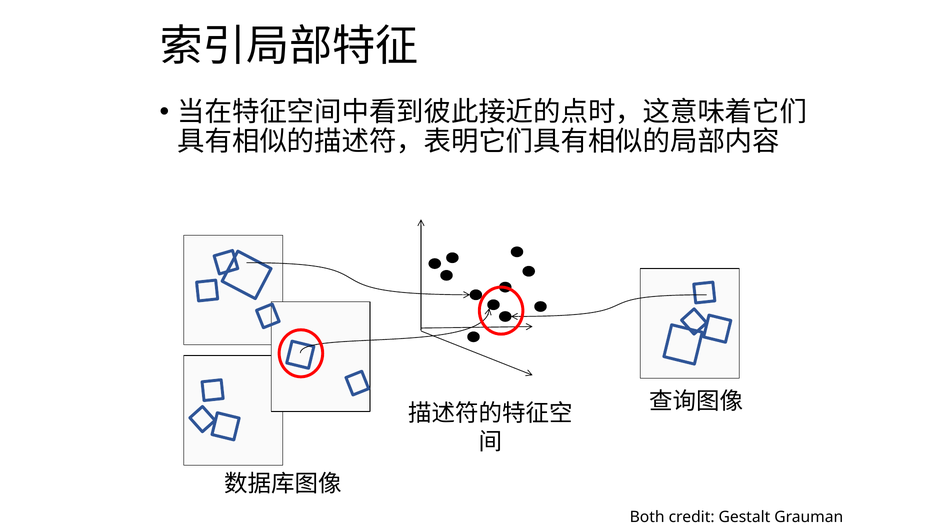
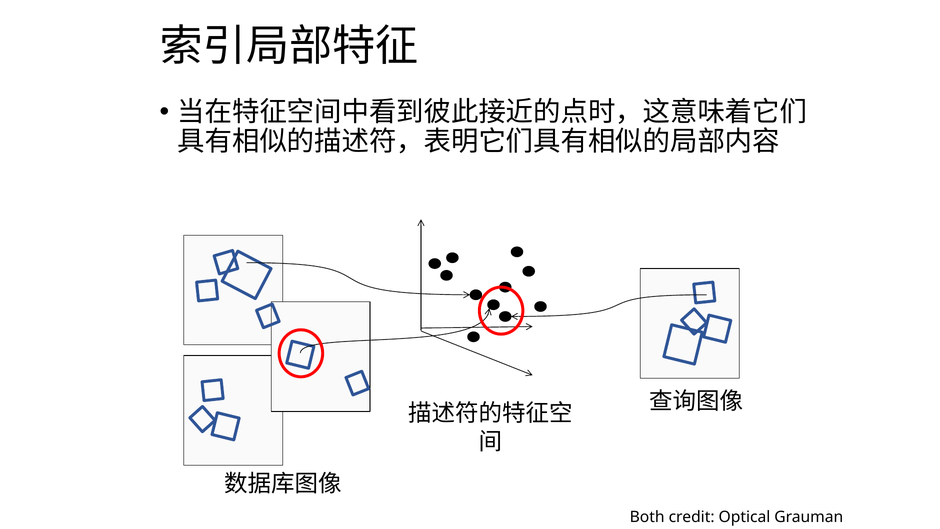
Gestalt: Gestalt -> Optical (744, 517)
